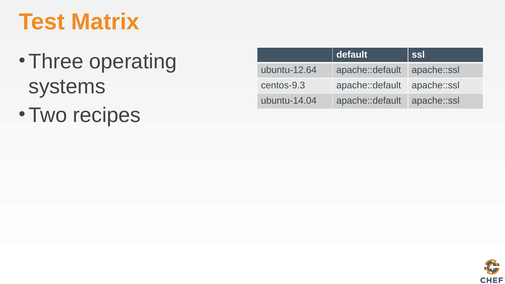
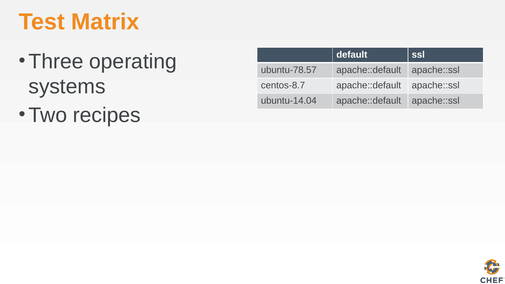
ubuntu-12.64: ubuntu-12.64 -> ubuntu-78.57 (289, 70)
centos-9.3: centos-9.3 -> centos-8.7 (283, 85)
